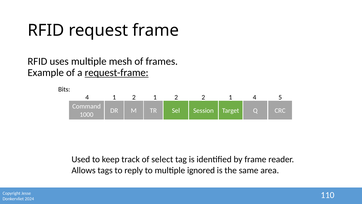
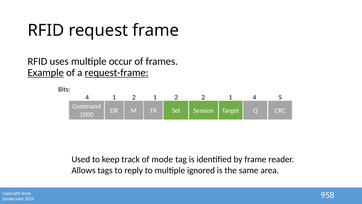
mesh: mesh -> occur (121, 61)
Example underline: none -> present (46, 73)
select: select -> mode (162, 159)
110: 110 -> 958 (327, 195)
